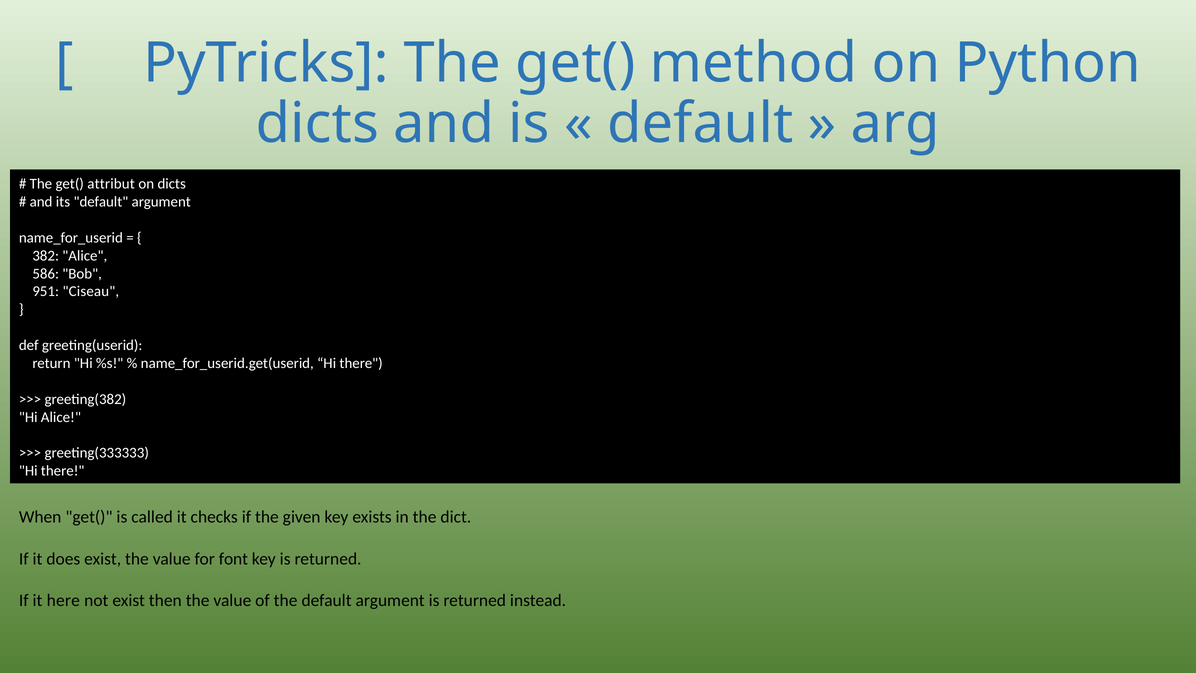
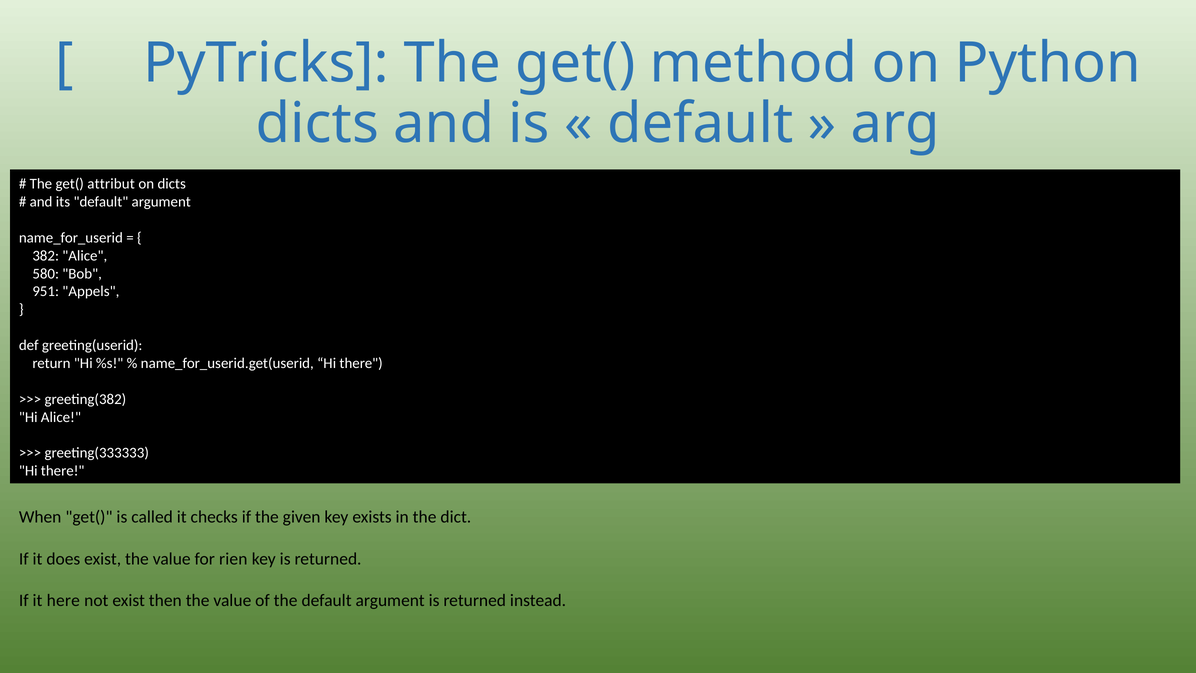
586: 586 -> 580 (46, 273)
Ciseau: Ciseau -> Appels (91, 291)
font: font -> rien (233, 559)
